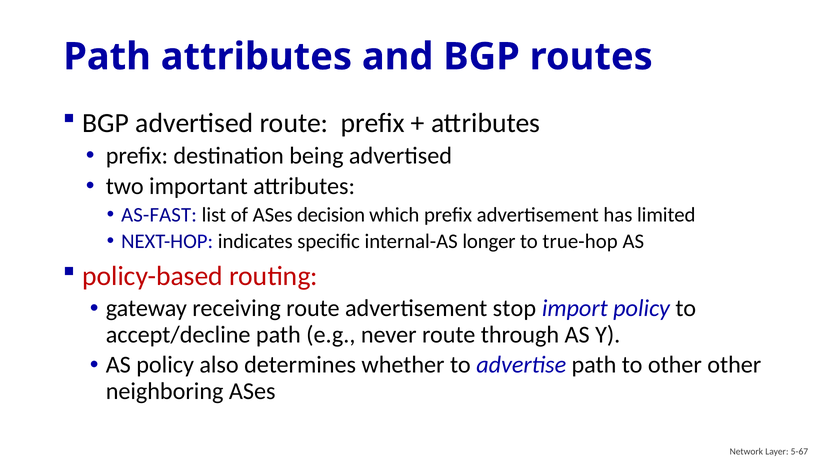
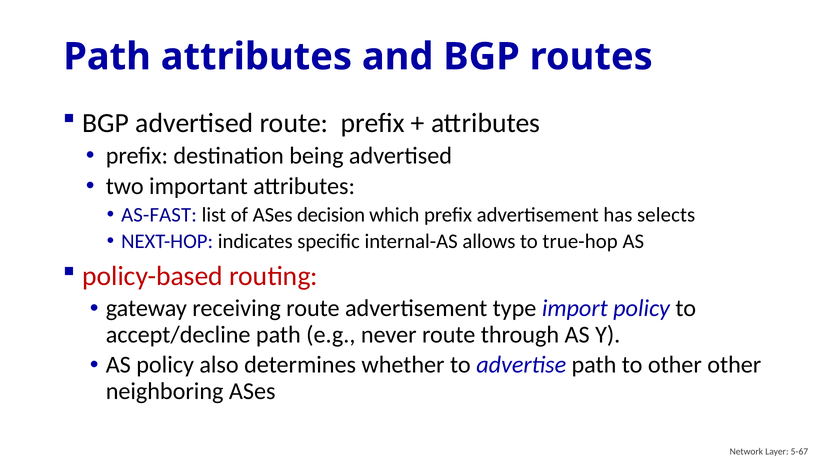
limited: limited -> selects (666, 215)
longer: longer -> allows (489, 241)
stop: stop -> type (515, 308)
